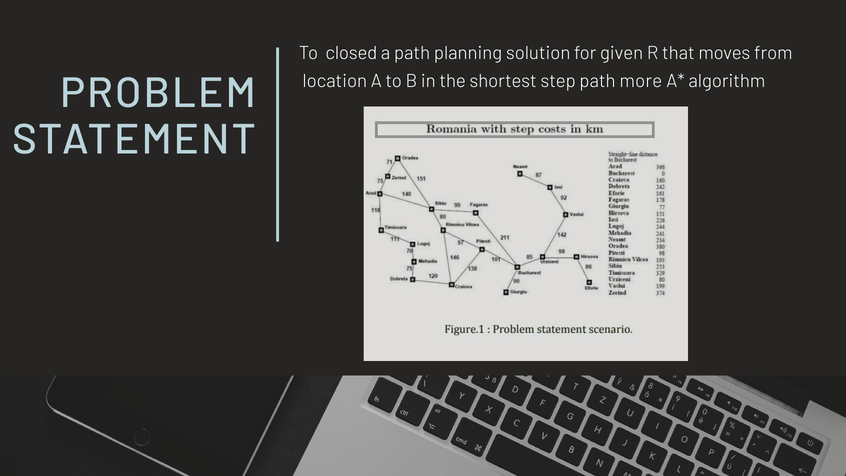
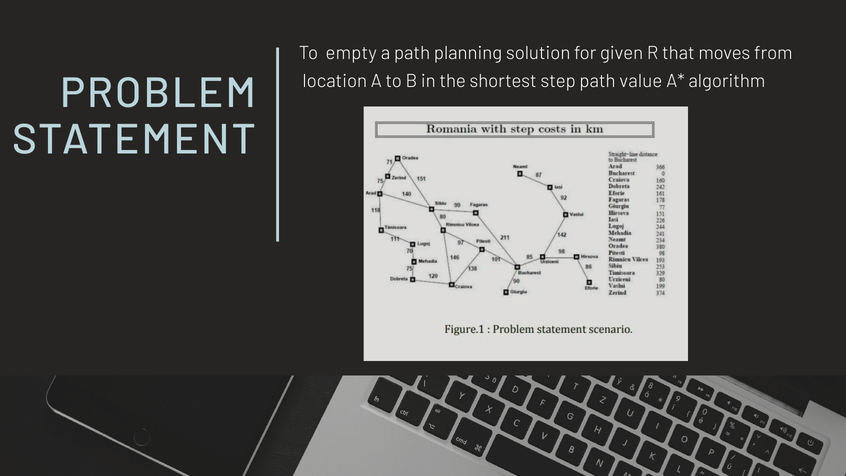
closed: closed -> empty (351, 53)
more: more -> value (641, 81)
